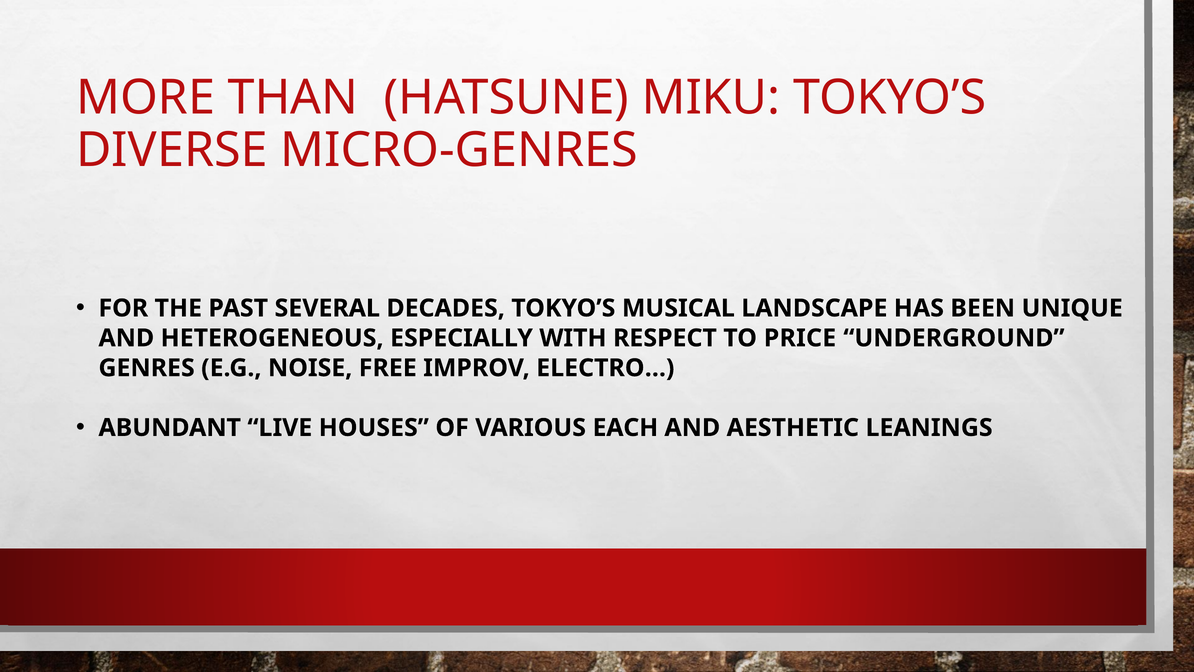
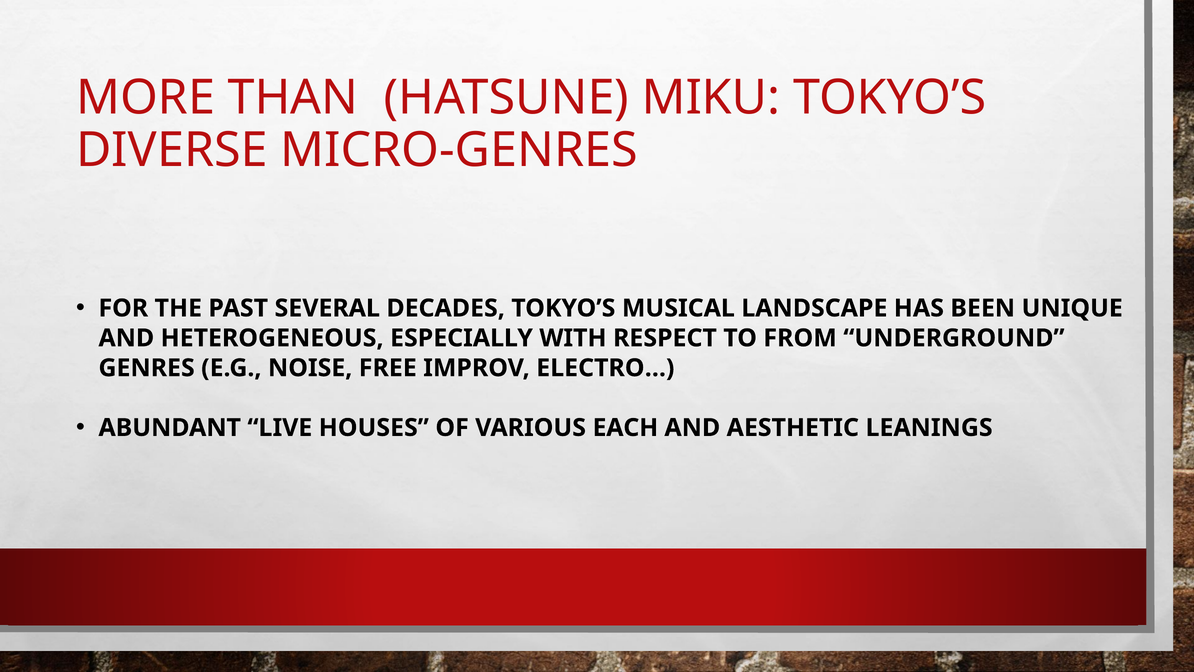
PRICE: PRICE -> FROM (800, 338)
